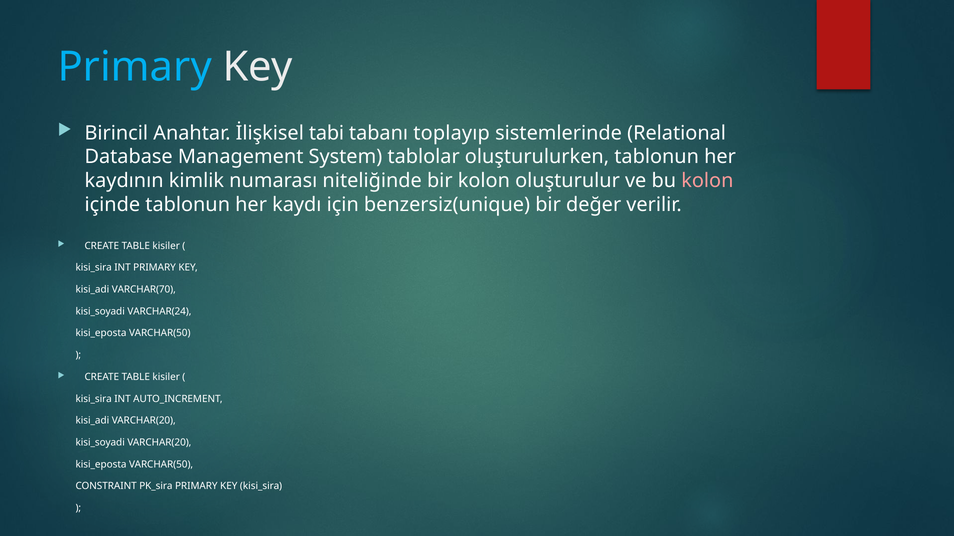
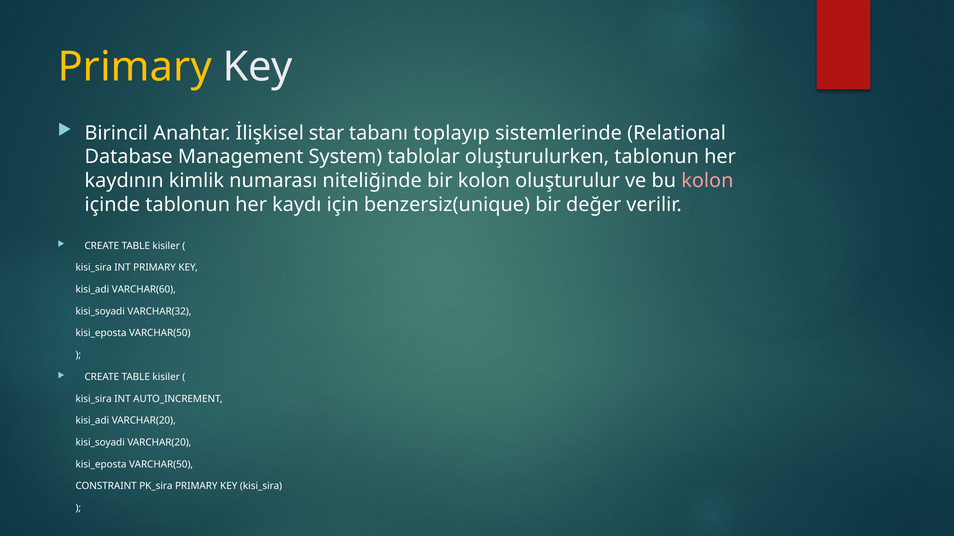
Primary colour: light blue -> yellow (135, 67)
tabi: tabi -> star (326, 133)
VARCHAR(70: VARCHAR(70 -> VARCHAR(60 (144, 290)
VARCHAR(24: VARCHAR(24 -> VARCHAR(32 (159, 312)
